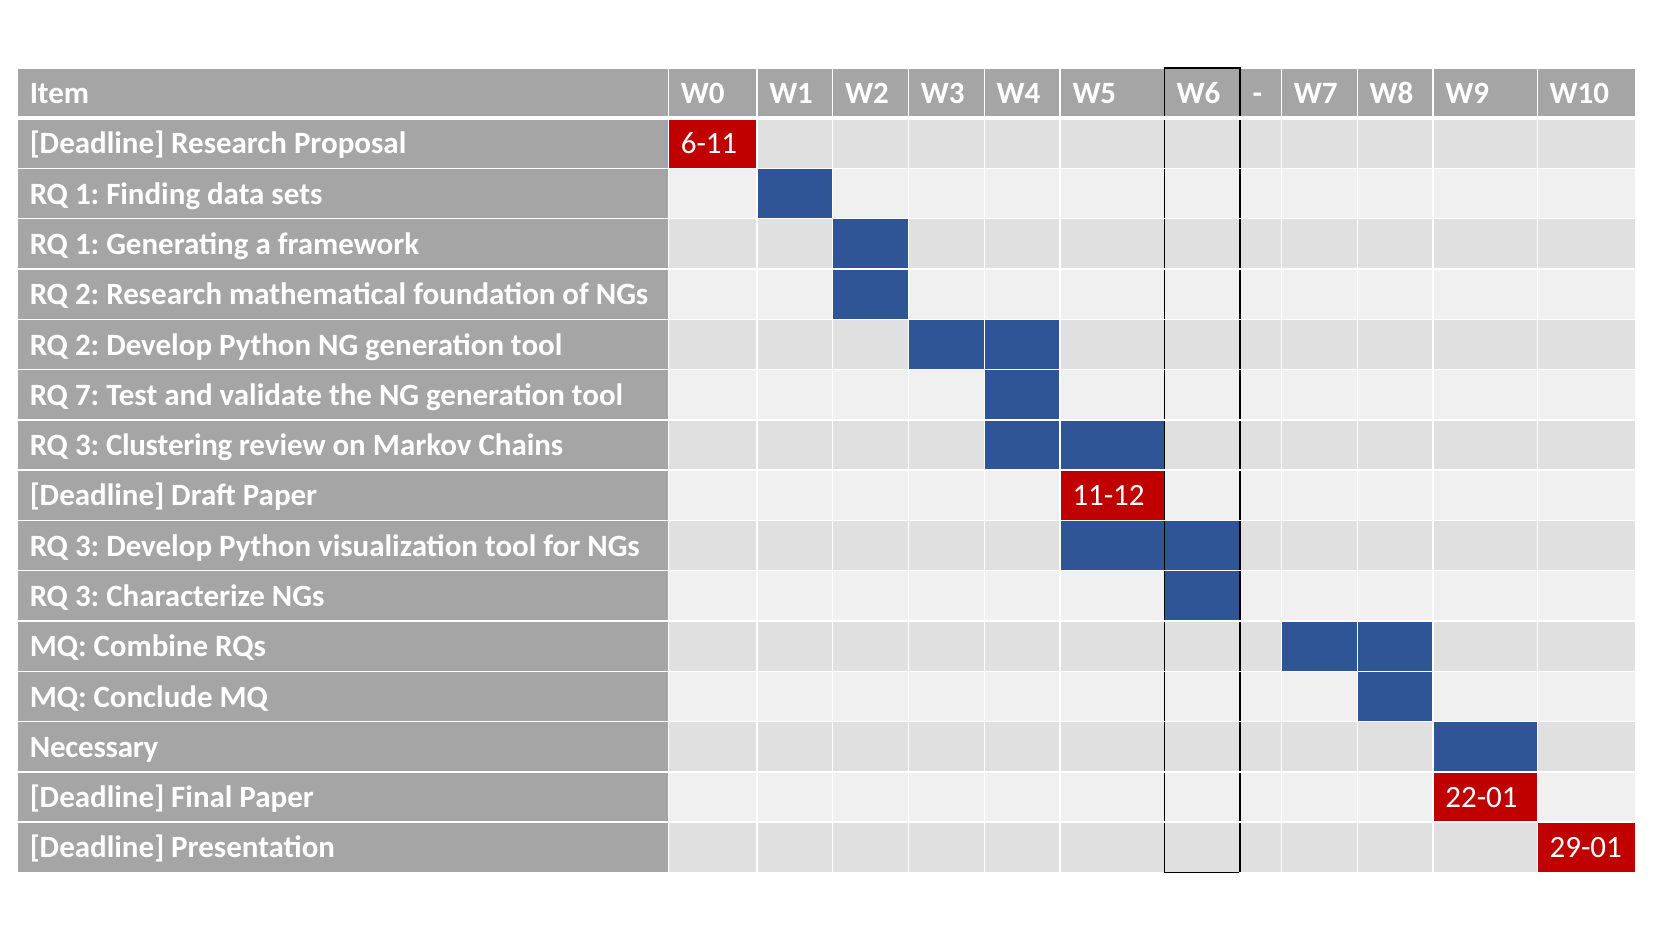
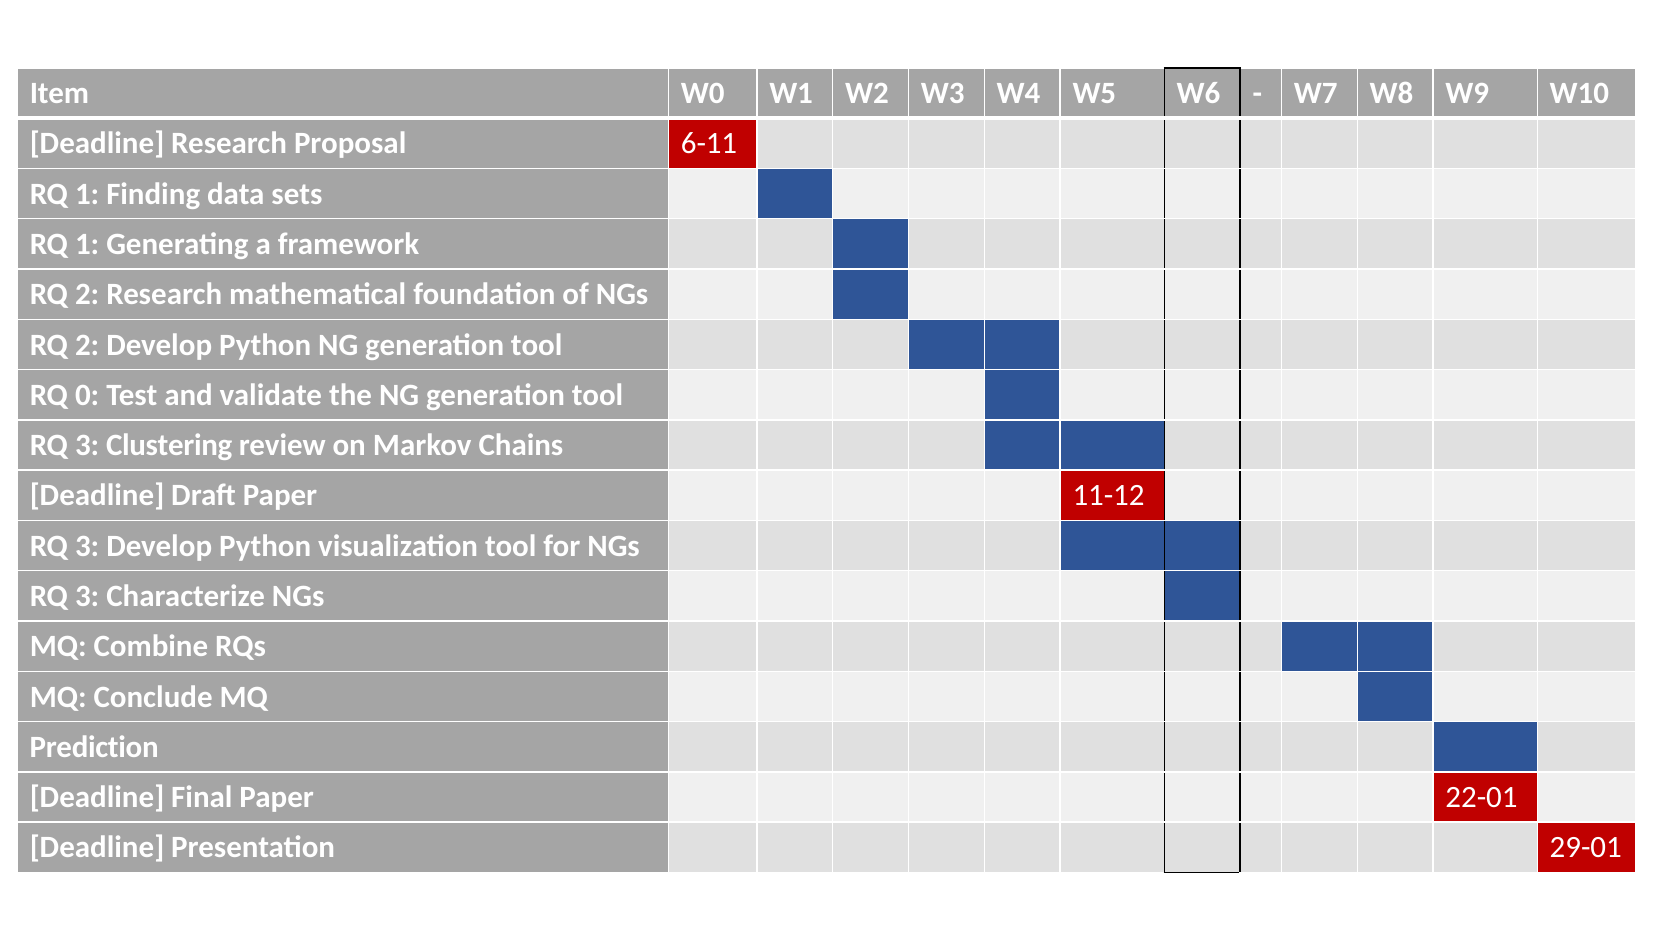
7: 7 -> 0 (87, 395)
Necessary: Necessary -> Prediction (94, 747)
